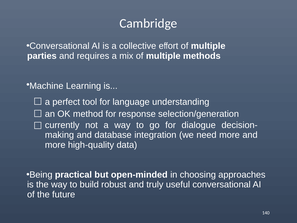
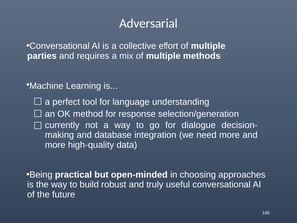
Cambridge: Cambridge -> Adversarial (148, 23)
